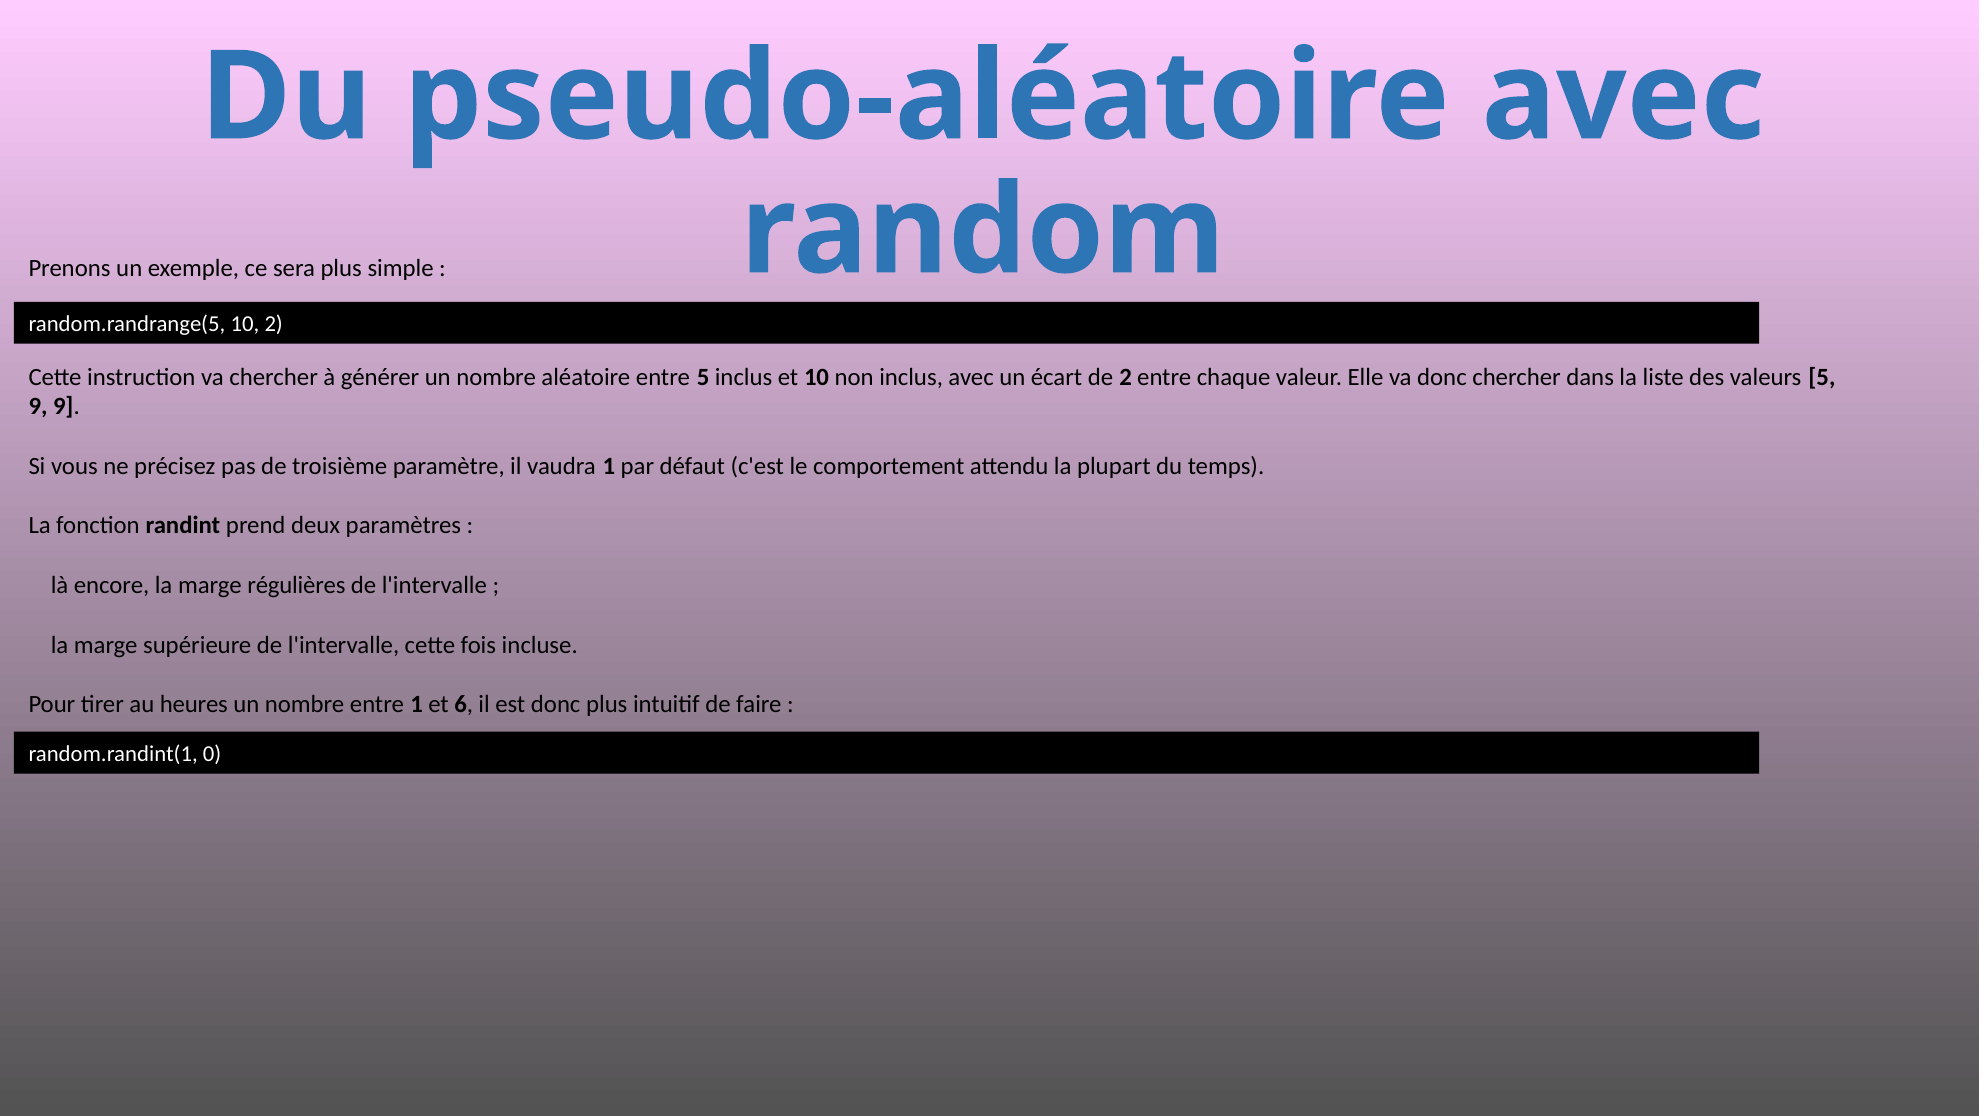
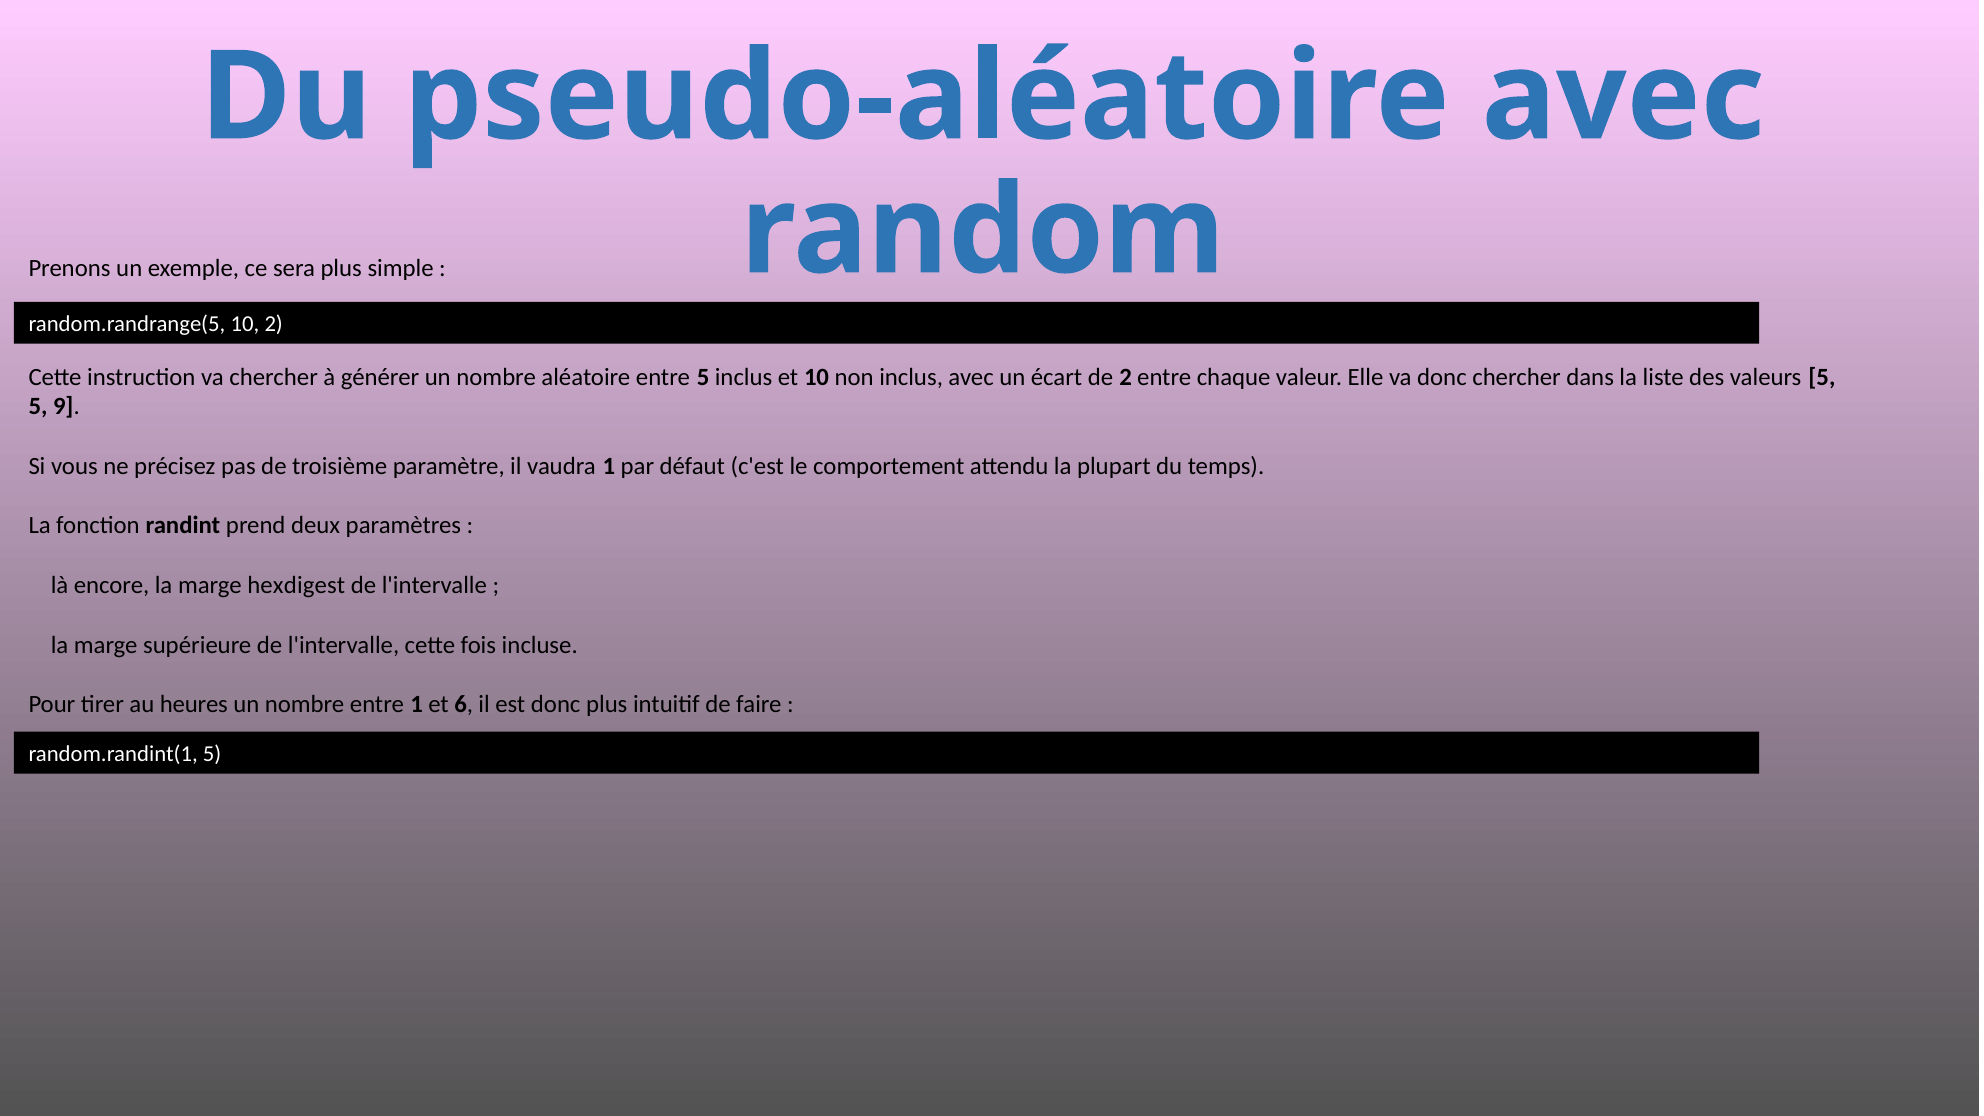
9: 9 -> 5 (38, 407)
régulières: régulières -> hexdigest (296, 585)
random.randint(1 0: 0 -> 5 (212, 754)
